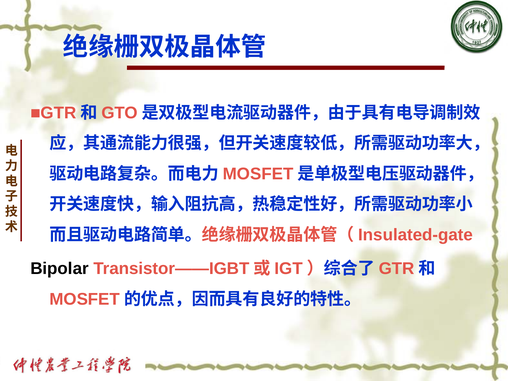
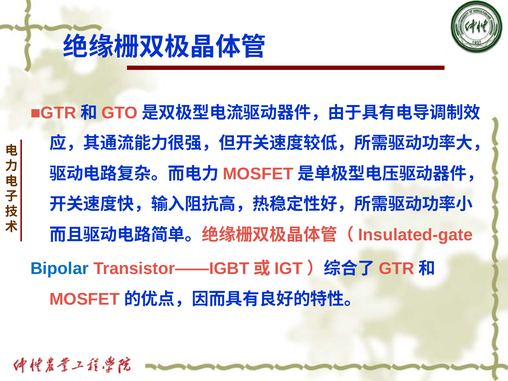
Bipolar colour: black -> blue (60, 269)
